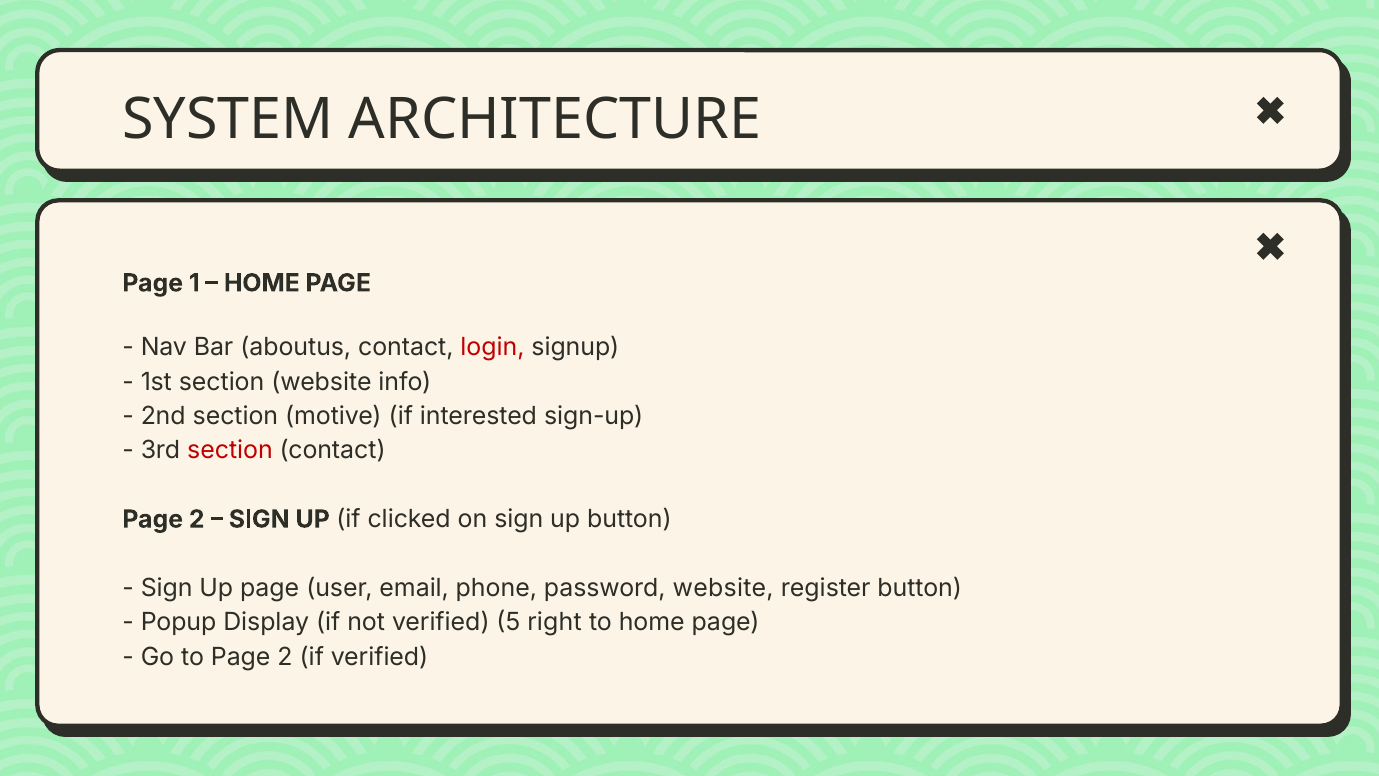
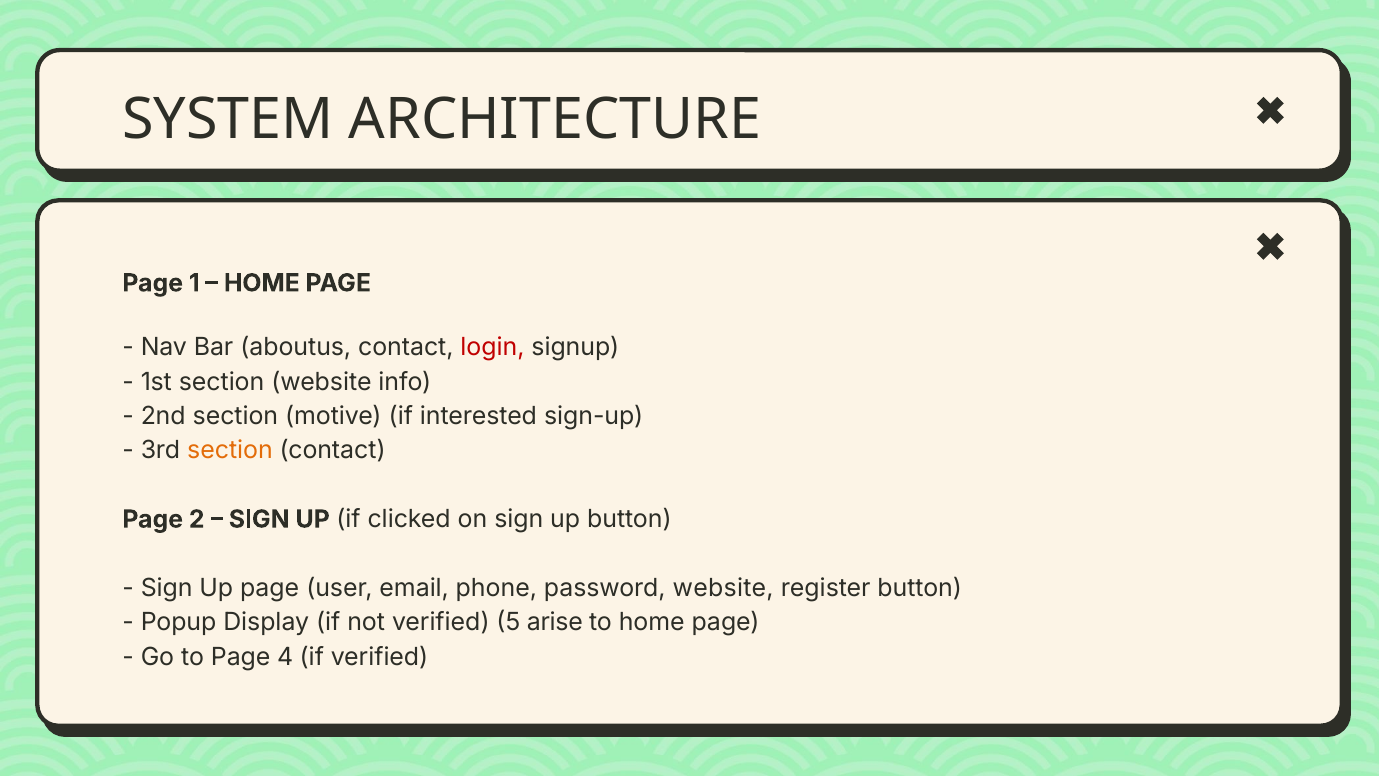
section colour: red -> orange (230, 450)
right: right -> arise (555, 622)
to Page 2: 2 -> 4 (285, 657)
